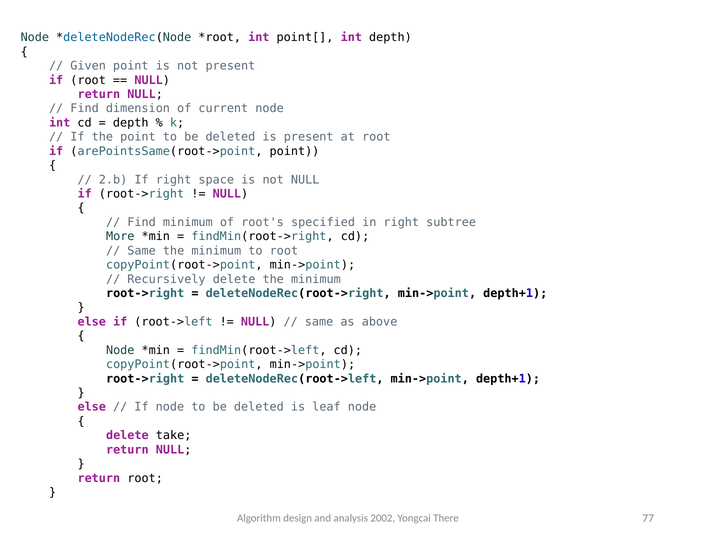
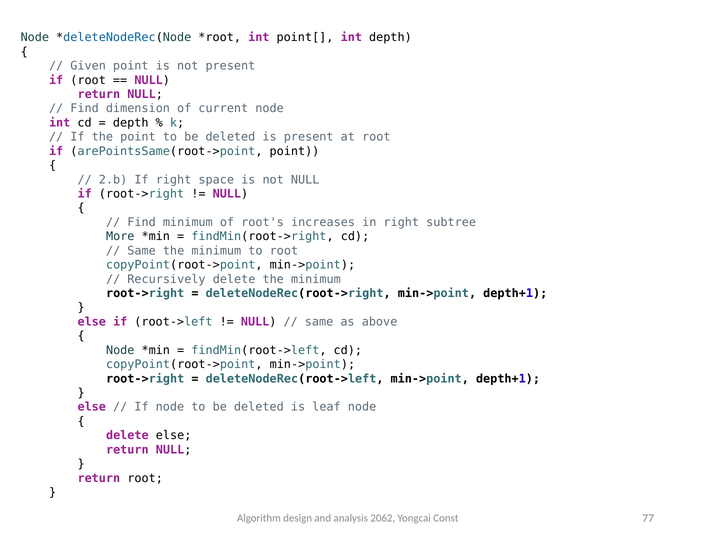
specified: specified -> increases (323, 222)
delete take: take -> else (174, 435)
2002: 2002 -> 2062 (383, 518)
There: There -> Const (446, 518)
